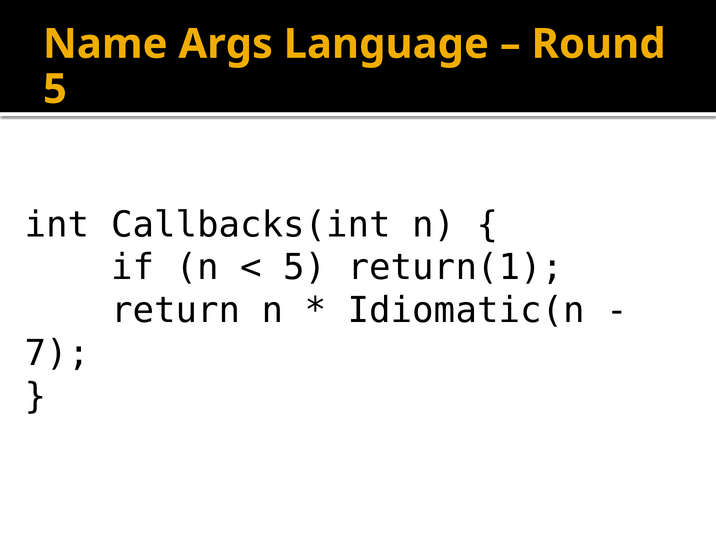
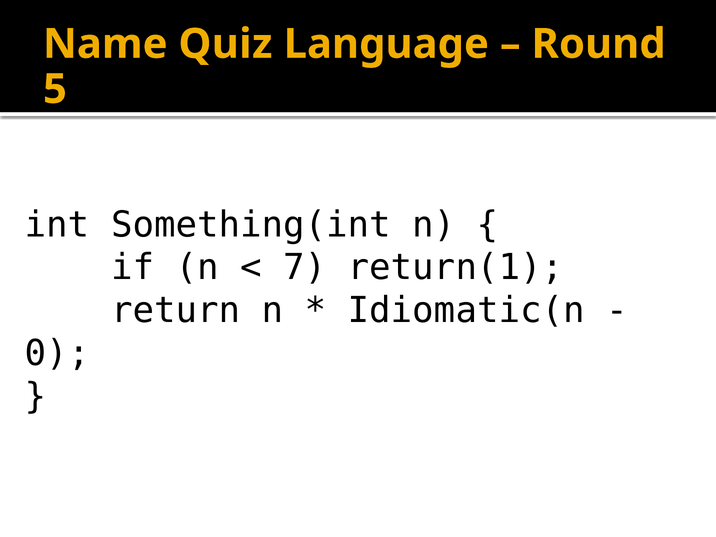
Args: Args -> Quiz (225, 44)
Callbacks(int: Callbacks(int -> Something(int (251, 225)
5: 5 -> 7 (305, 268)
7: 7 -> 0 (57, 354)
